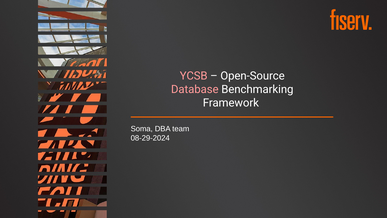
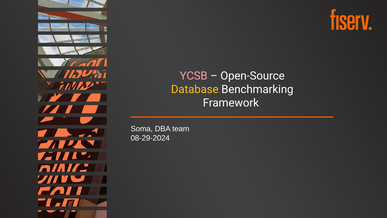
Database colour: pink -> yellow (195, 89)
